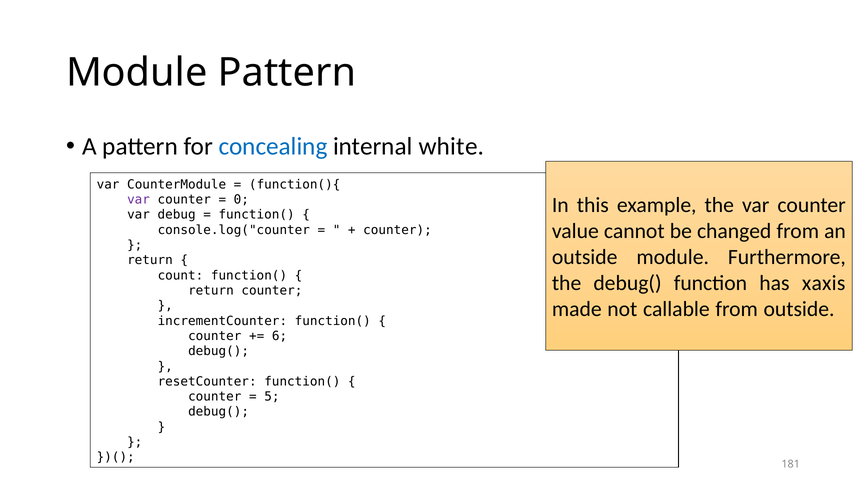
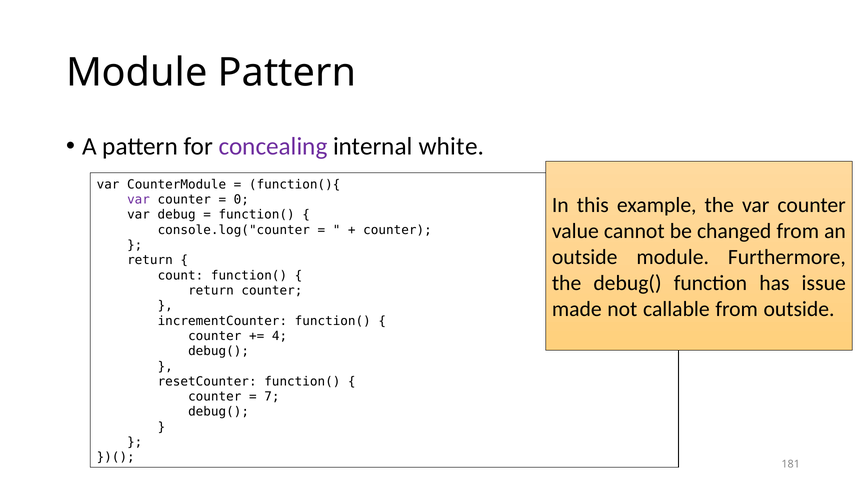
concealing colour: blue -> purple (273, 146)
xaxis: xaxis -> issue (824, 283)
6: 6 -> 4 (280, 336)
5: 5 -> 7 (272, 397)
